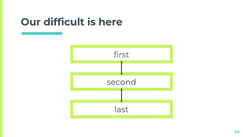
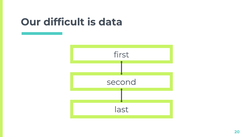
here: here -> data (110, 22)
